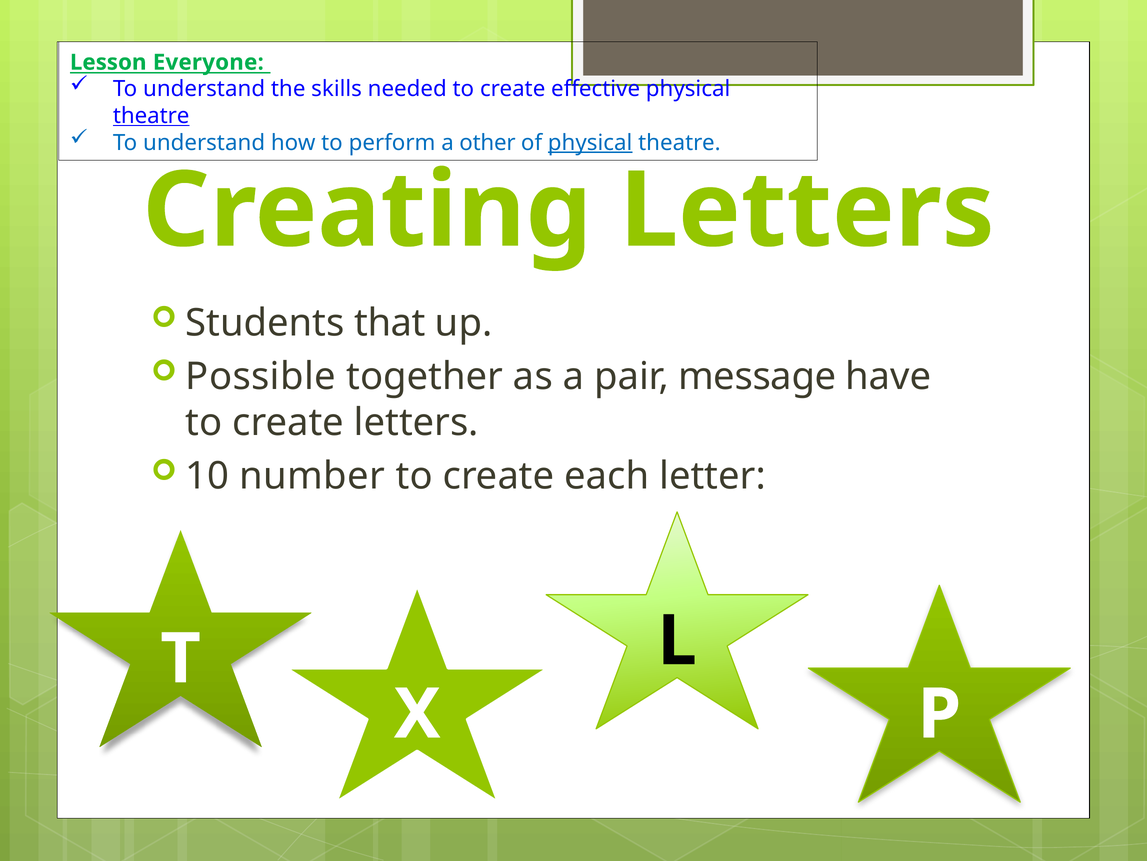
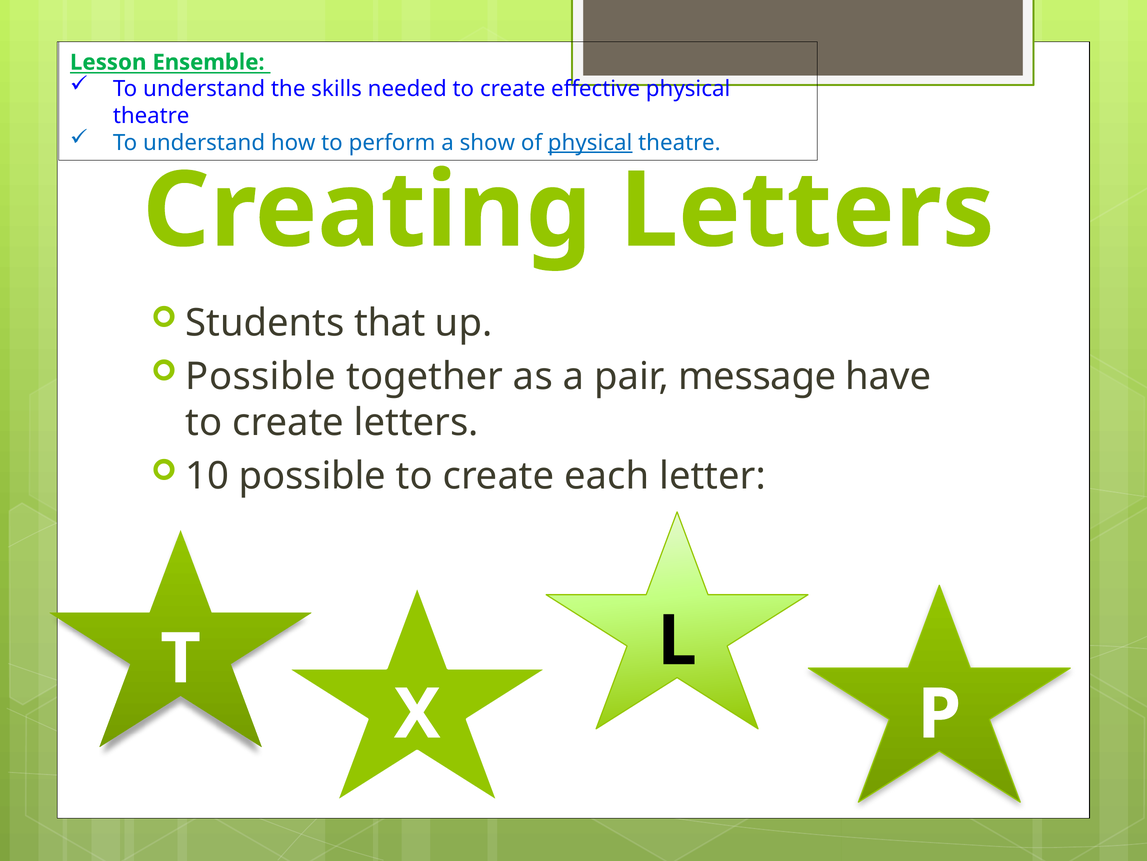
Everyone: Everyone -> Ensemble (208, 62)
theatre underline: present -> none (151, 116)
other: other -> show (487, 143)
10 number: number -> possible (312, 476)
